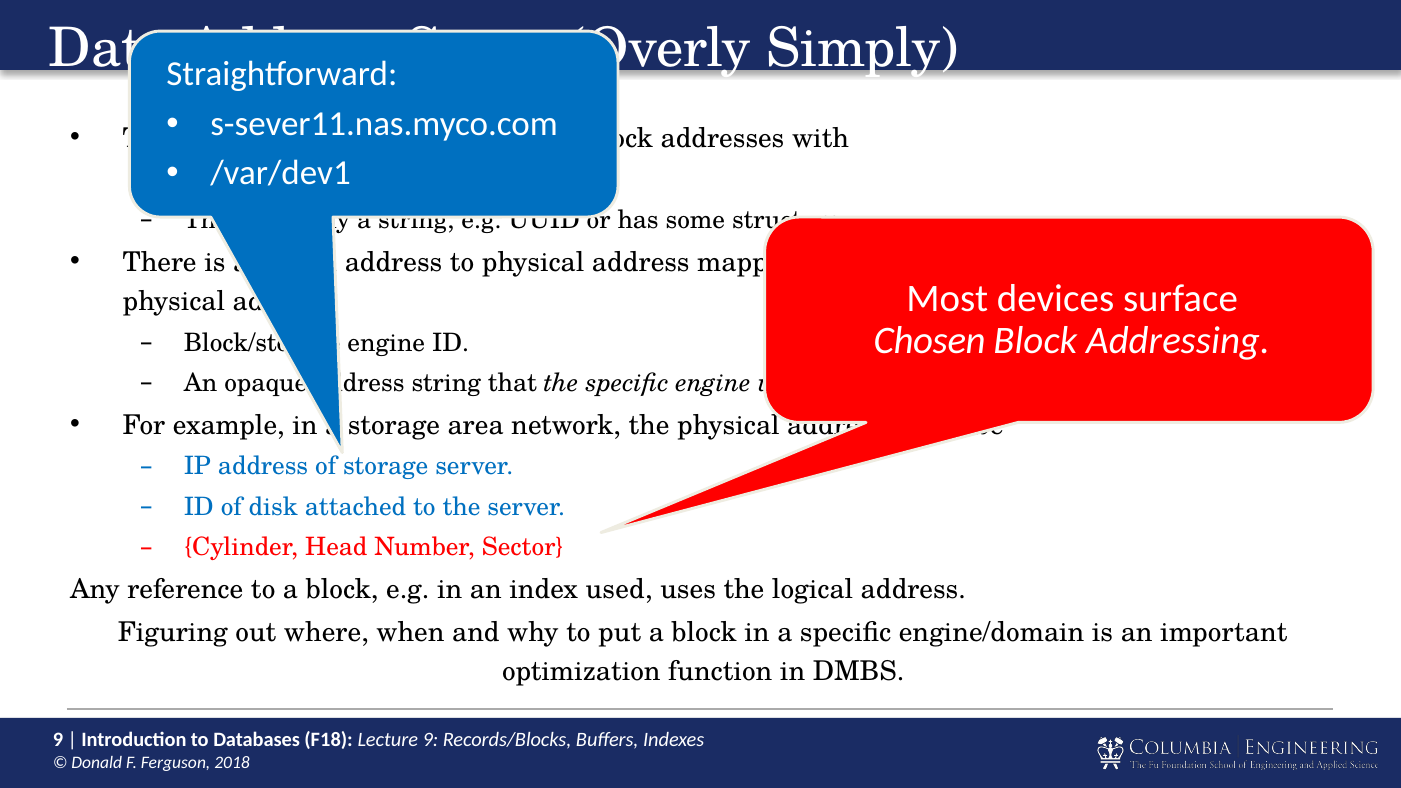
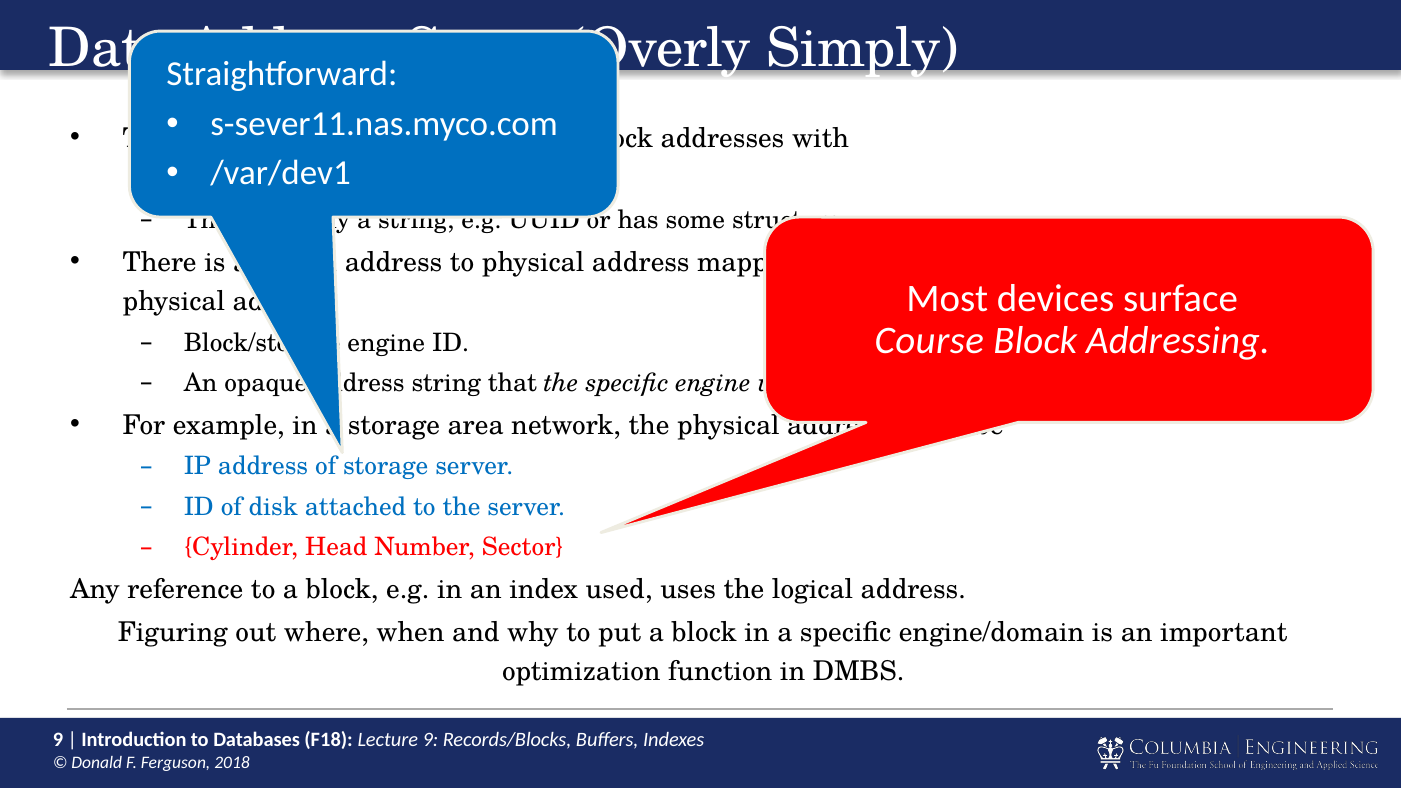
Chosen: Chosen -> Course (929, 341)
